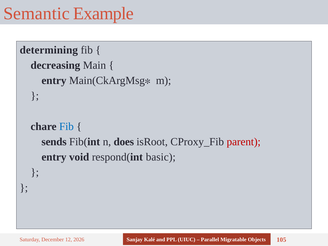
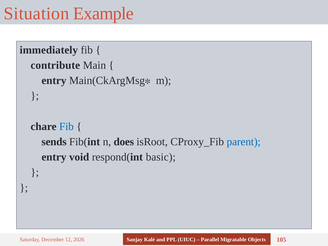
Semantic: Semantic -> Situation (36, 14)
determining: determining -> immediately (49, 50)
decreasing: decreasing -> contribute (55, 65)
parent colour: red -> blue (244, 142)
